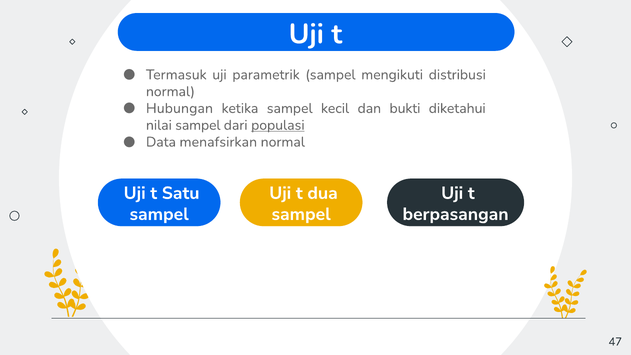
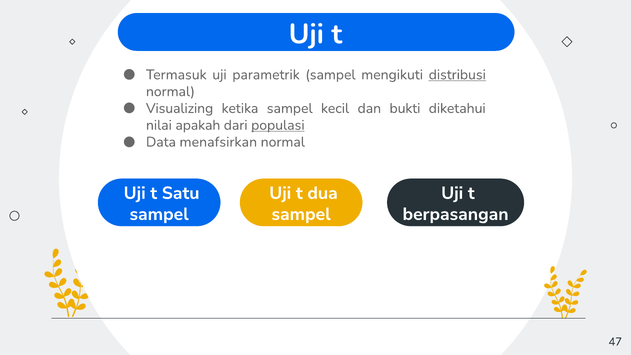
distribusi underline: none -> present (457, 75)
Hubungan: Hubungan -> Visualizing (180, 108)
nilai sampel: sampel -> apakah (198, 125)
